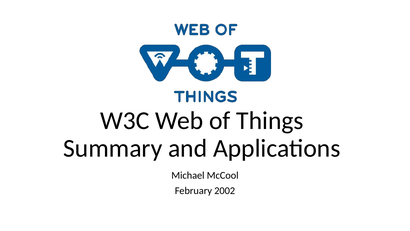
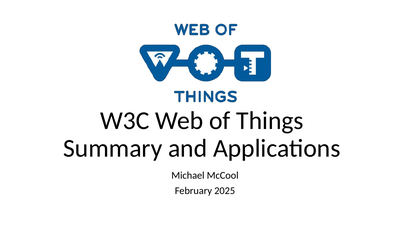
2002: 2002 -> 2025 (225, 191)
